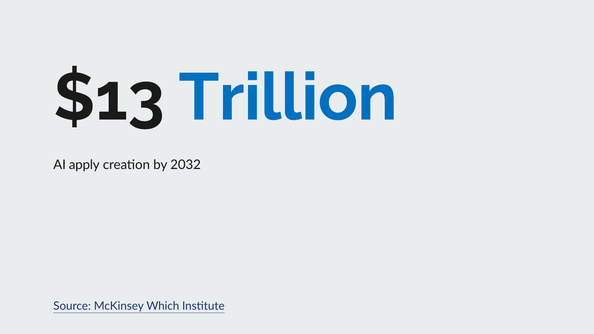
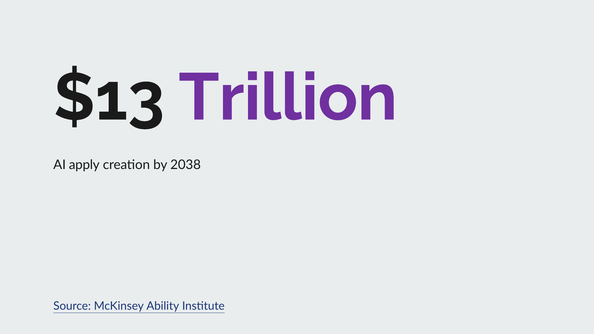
Trillion colour: blue -> purple (288, 98)
2032: 2032 -> 2038 (186, 165)
Which: Which -> Ability (163, 306)
